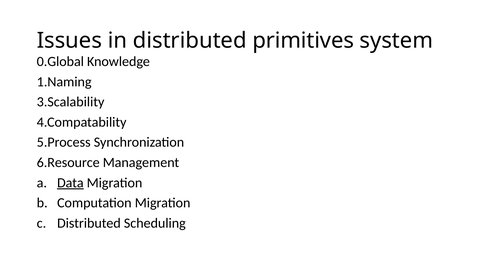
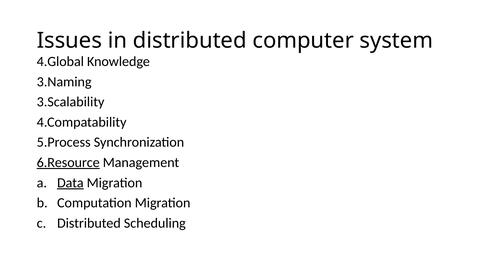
primitives: primitives -> computer (303, 40)
0.Global: 0.Global -> 4.Global (60, 62)
1.Naming: 1.Naming -> 3.Naming (64, 82)
6.Resource underline: none -> present (68, 163)
